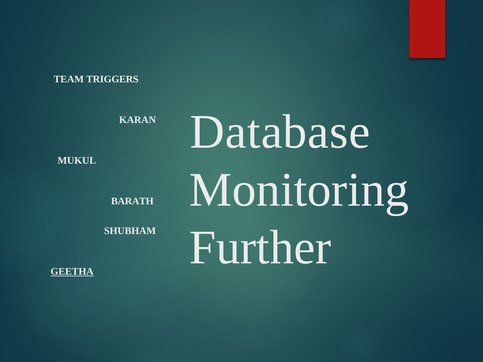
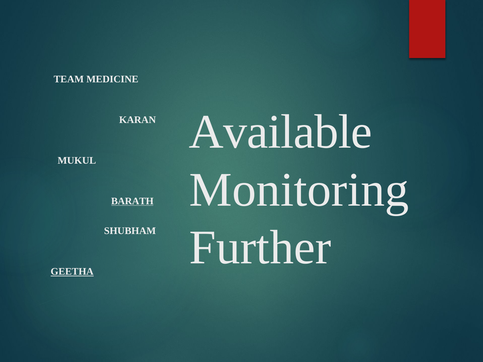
TRIGGERS: TRIGGERS -> MEDICINE (112, 79)
Database: Database -> Available (281, 132)
BARATH underline: none -> present (132, 201)
